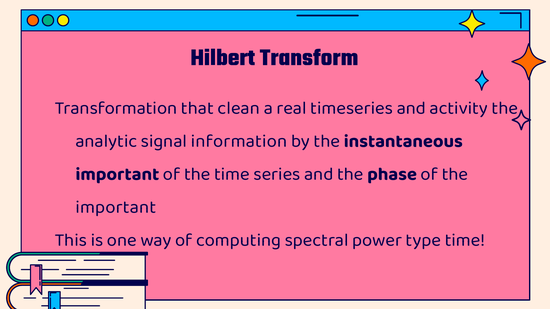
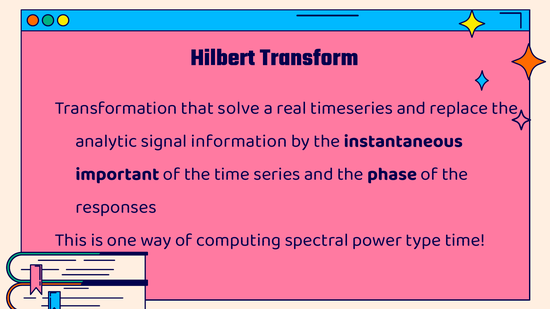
clean: clean -> solve (239, 108)
activity: activity -> replace (459, 108)
important: important -> responses (116, 207)
